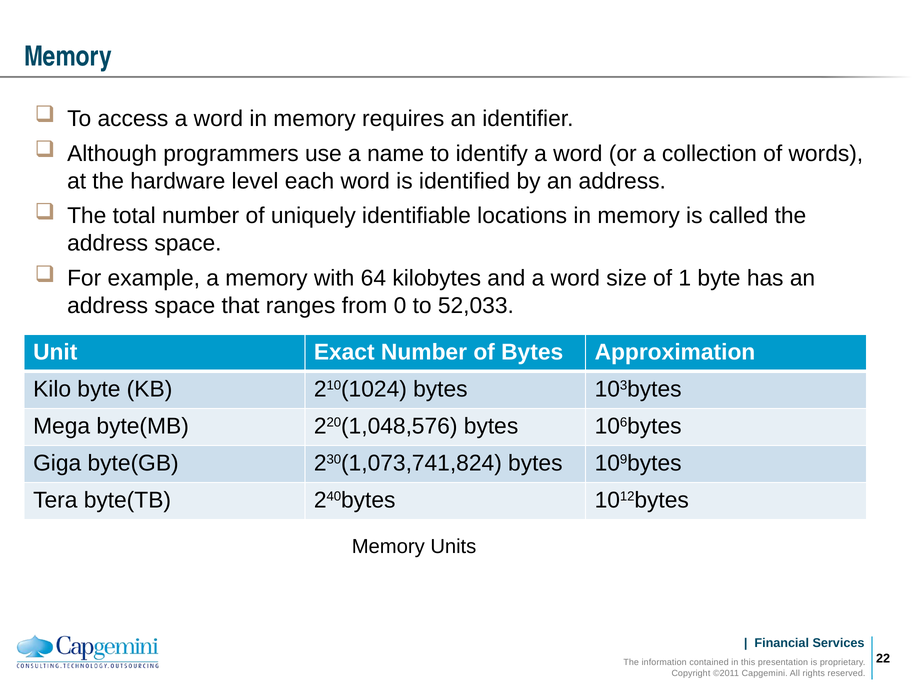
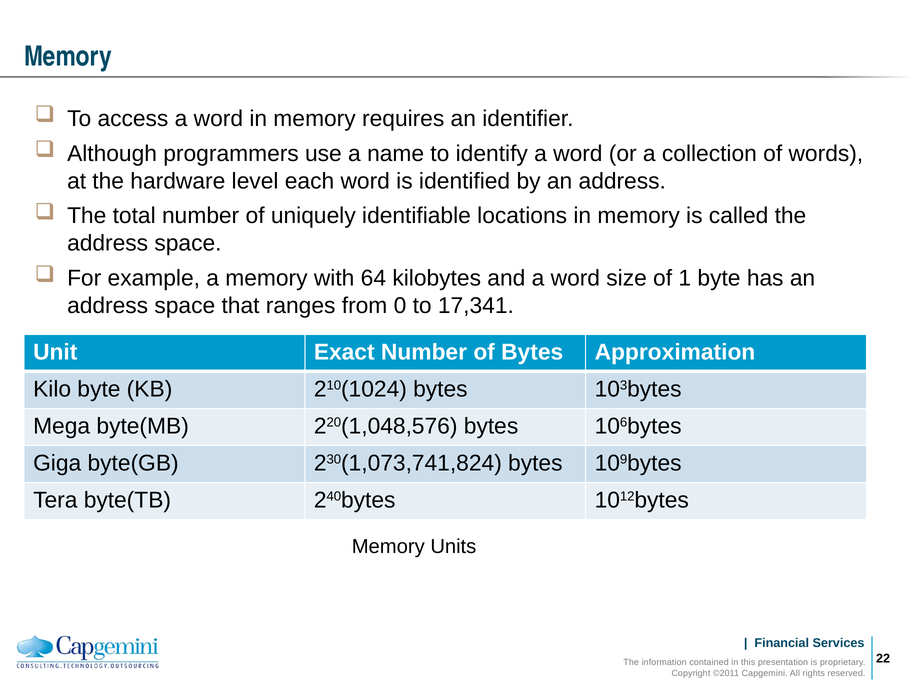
52,033: 52,033 -> 17,341 (476, 306)
